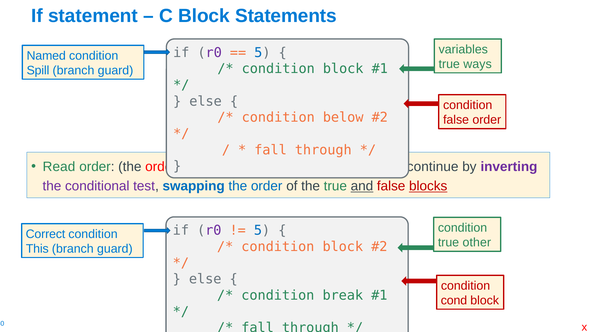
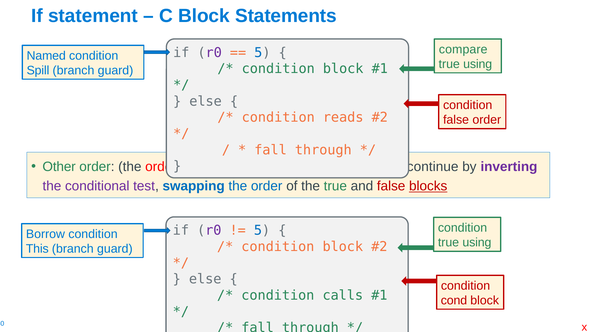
variables: variables -> compare (463, 49)
ways: ways -> using (478, 64)
below: below -> reads (343, 117)
Read: Read -> Other (59, 167)
and underline: present -> none (362, 186)
Correct: Correct -> Borrow (45, 234)
other: other -> using (477, 243)
break: break -> calls (343, 295)
